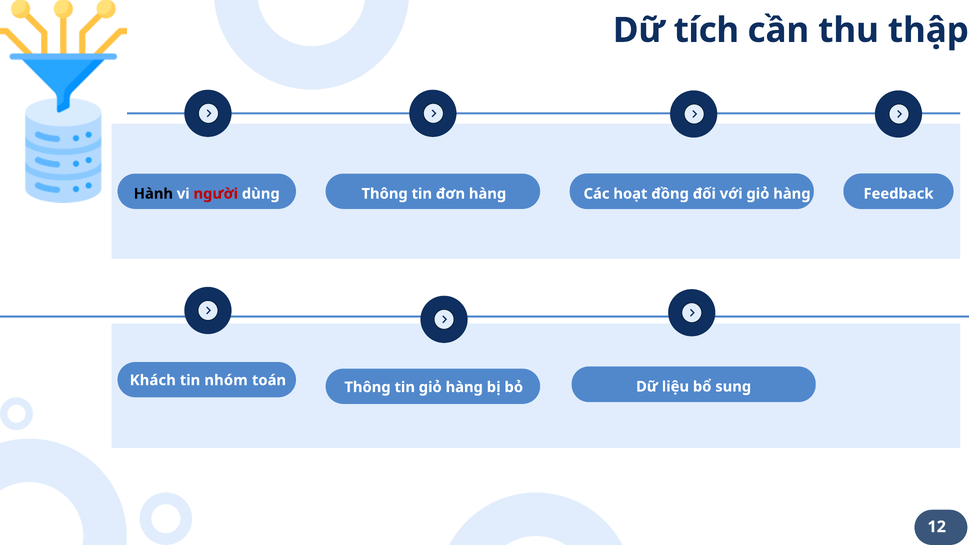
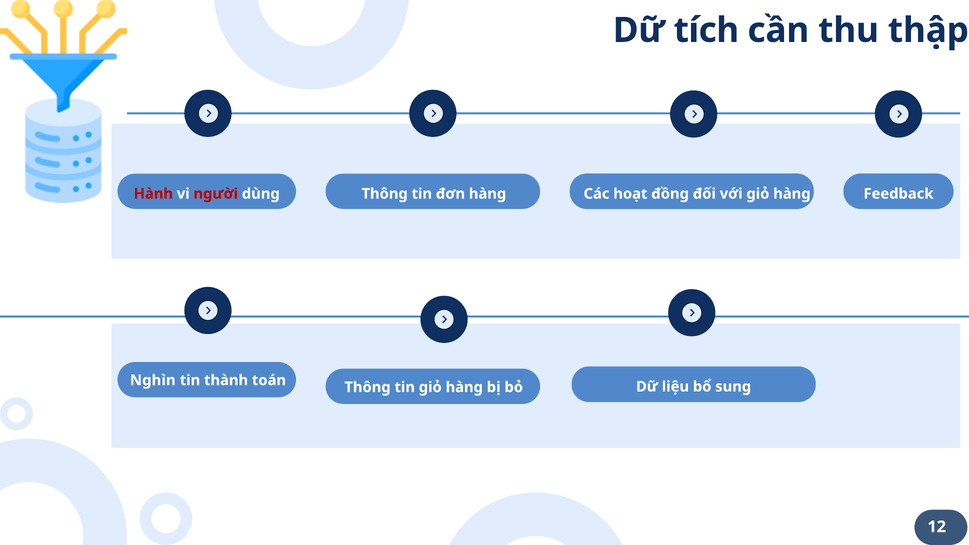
Hành colour: black -> red (153, 194)
Khách: Khách -> Nghìn (153, 380)
nhóm: nhóm -> thành (226, 380)
